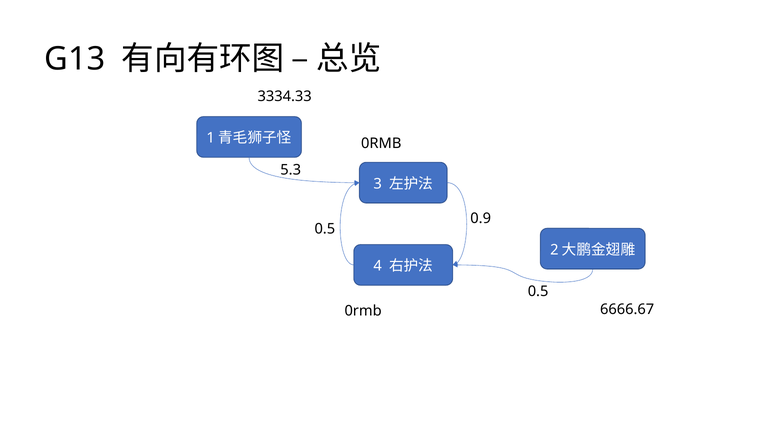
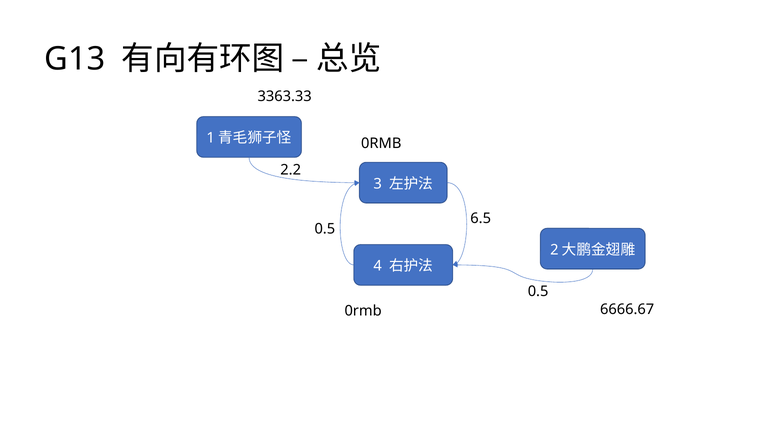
3334.33: 3334.33 -> 3363.33 (285, 96)
5.3: 5.3 -> 2.2 (291, 170)
0.9: 0.9 -> 6.5 (481, 218)
